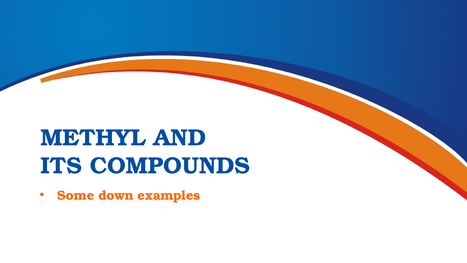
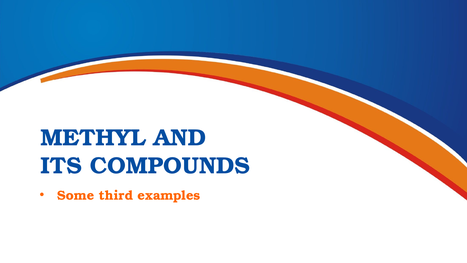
down: down -> third (116, 195)
